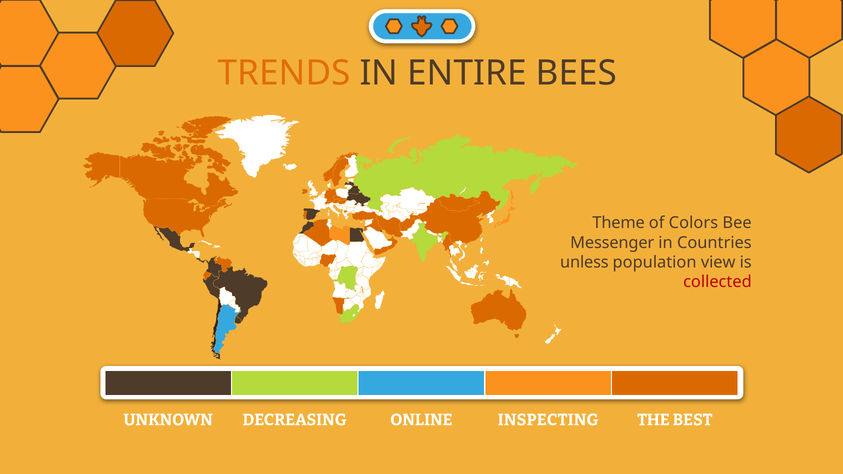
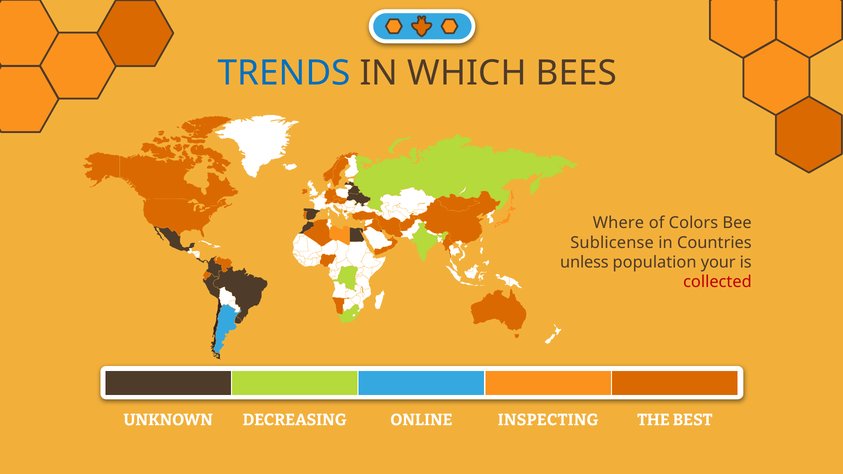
TRENDS colour: orange -> blue (284, 73)
ENTIRE: ENTIRE -> WHICH (467, 73)
Theme: Theme -> Where (618, 223)
Messenger: Messenger -> Sublicense (612, 243)
view: view -> your (718, 262)
